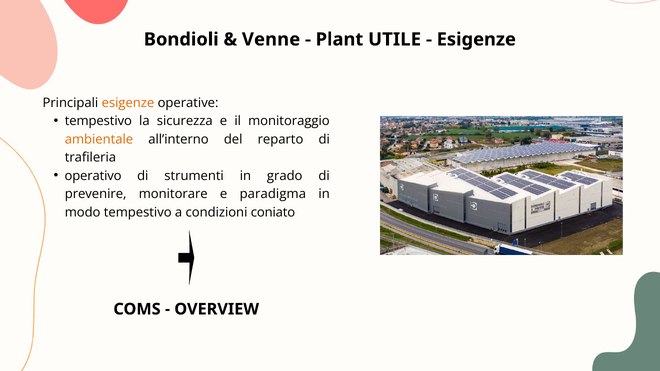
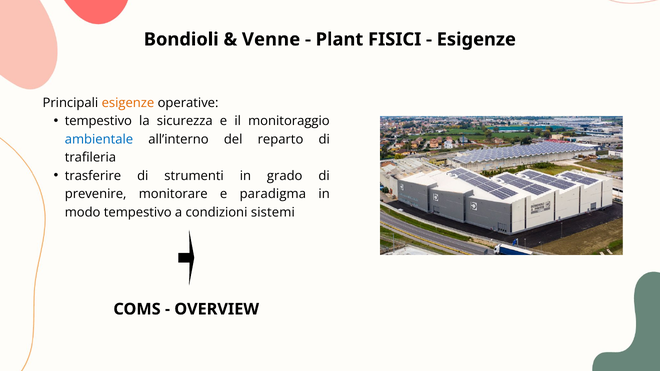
UTILE: UTILE -> FISICI (395, 39)
ambientale colour: orange -> blue (99, 139)
operativo: operativo -> trasferire (93, 176)
coniato: coniato -> sistemi (273, 213)
